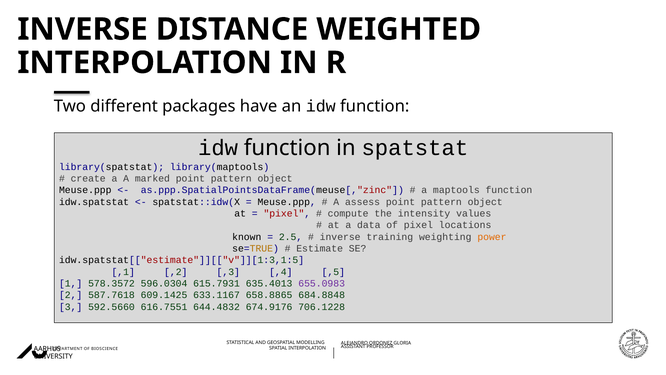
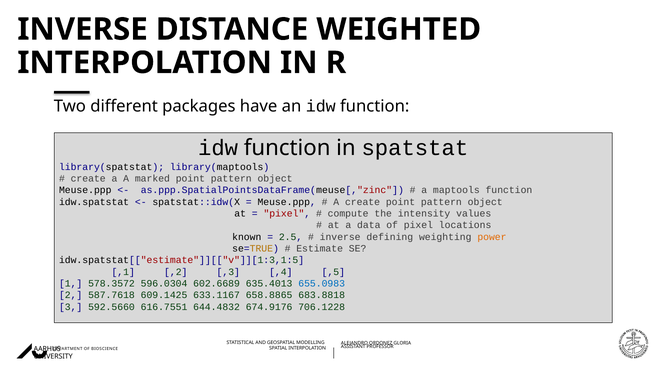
A assess: assess -> create (363, 202)
training: training -> defining (390, 237)
615.7931: 615.7931 -> 602.6689 (217, 283)
655.0983 colour: purple -> blue (322, 283)
684.8848: 684.8848 -> 683.8818 (322, 295)
